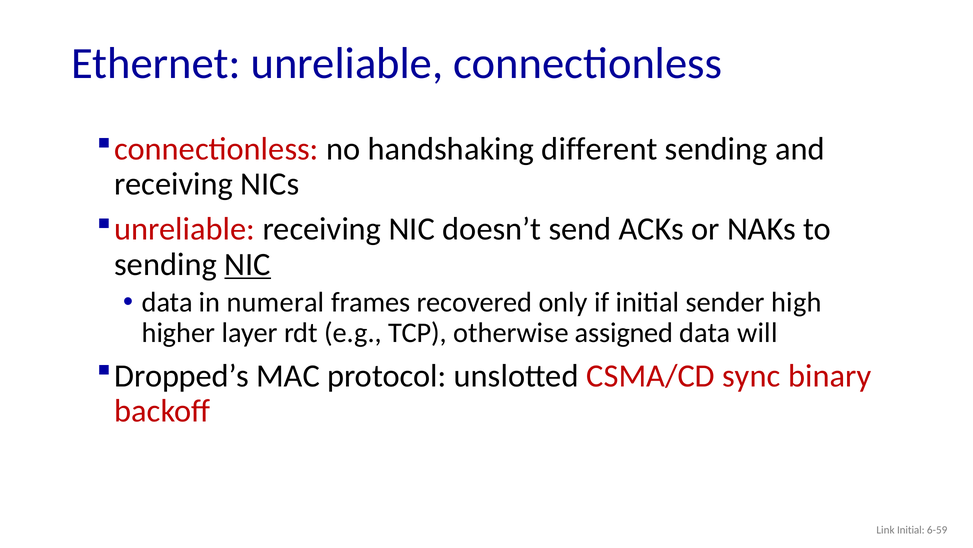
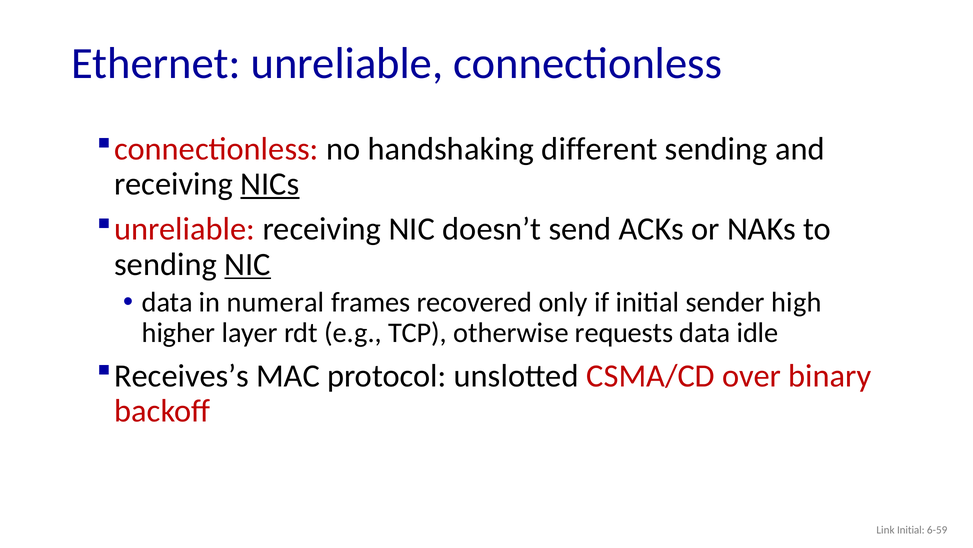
NICs underline: none -> present (270, 184)
assigned: assigned -> requests (624, 332)
will: will -> idle (758, 332)
Dropped’s: Dropped’s -> Receives’s (182, 375)
sync: sync -> over (752, 375)
